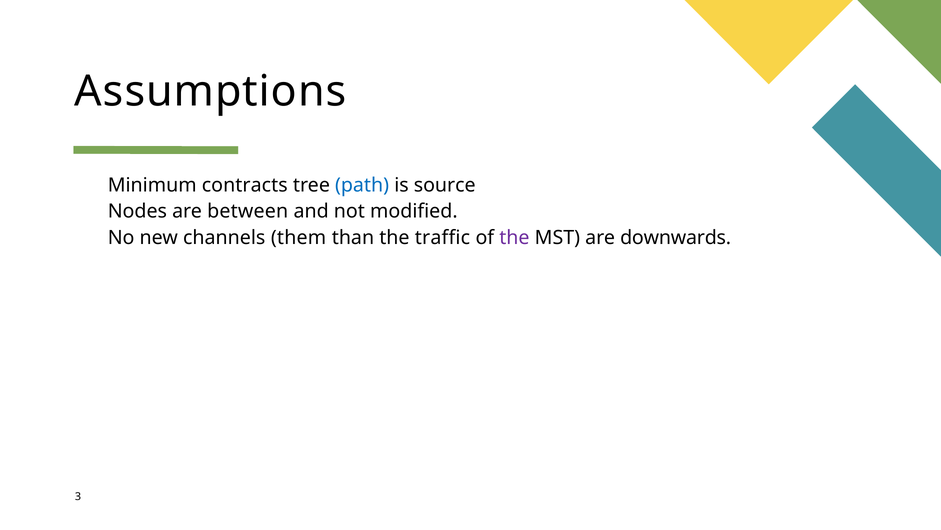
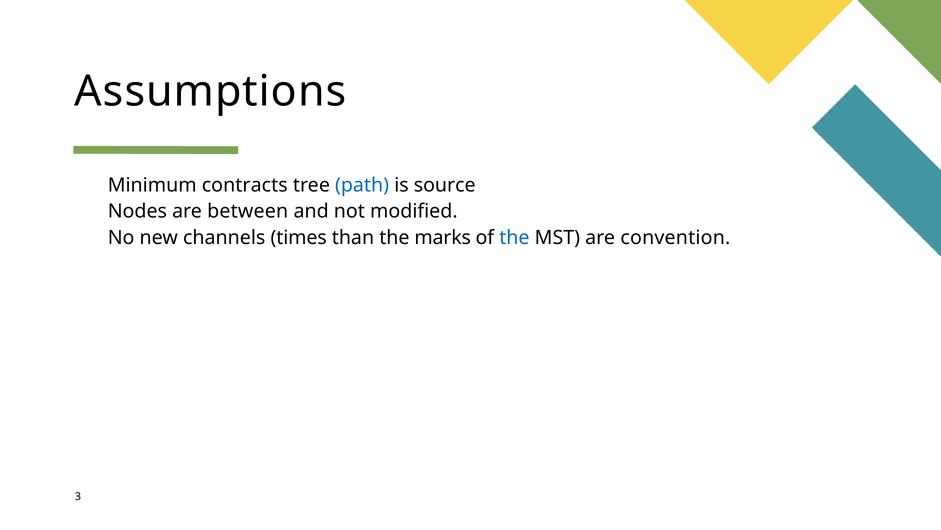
them: them -> times (299, 237)
traffic: traffic -> marks (443, 237)
the colour: purple -> blue (514, 237)
downwards: downwards -> convention (675, 237)
